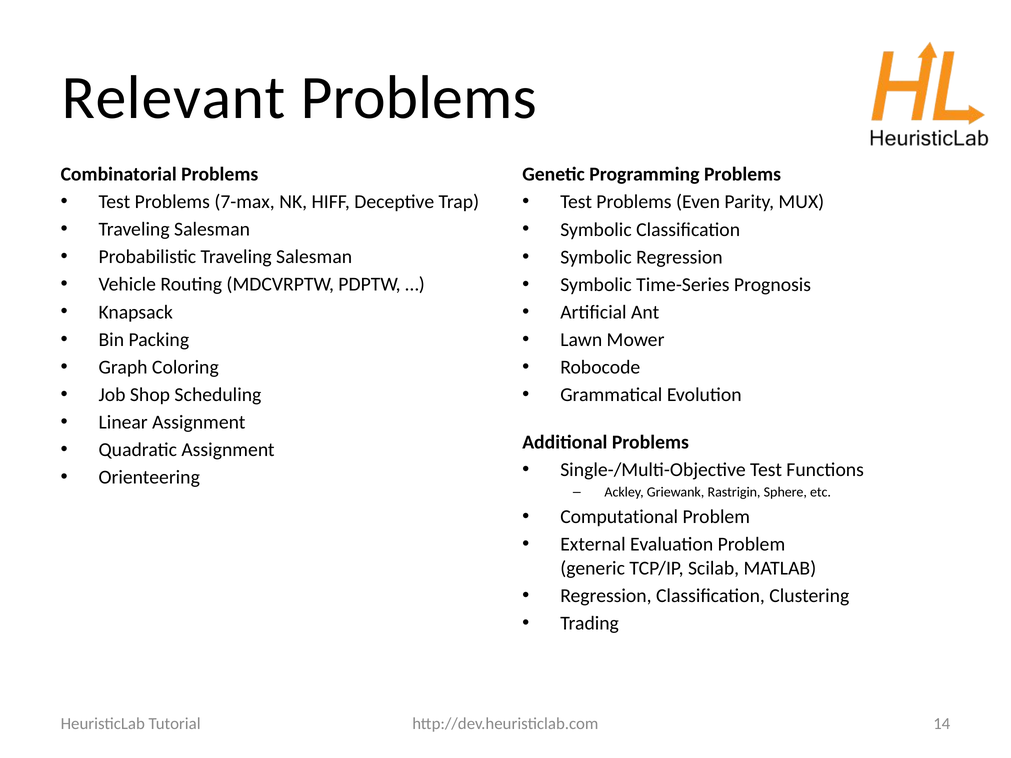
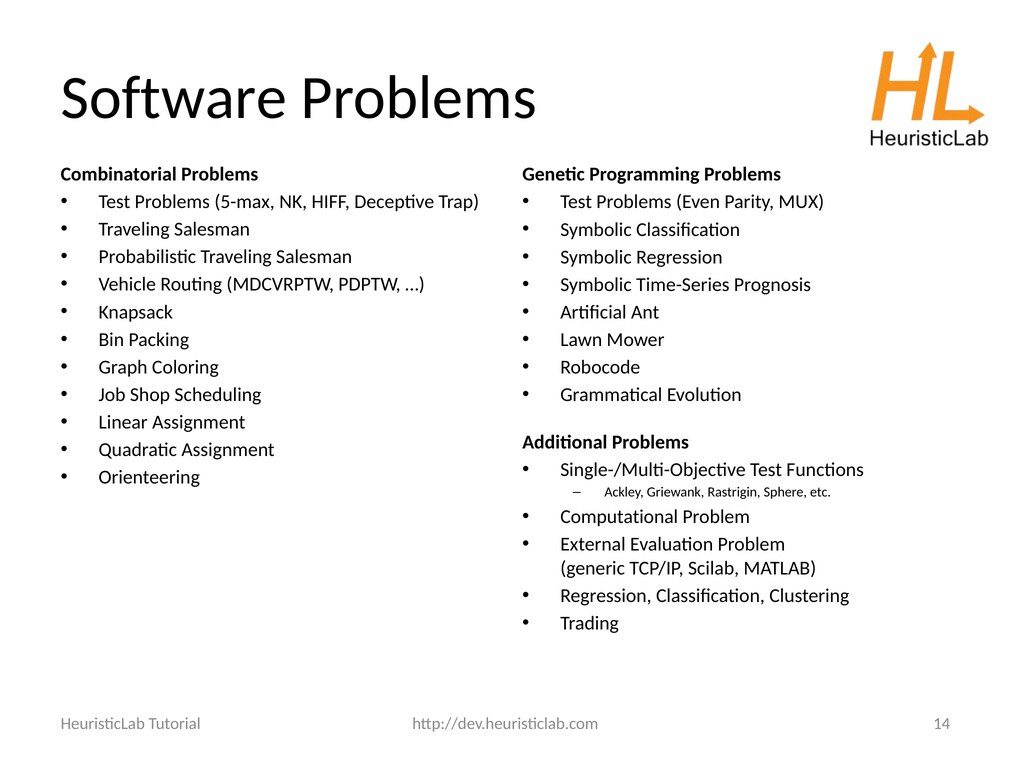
Relevant: Relevant -> Software (174, 98)
7-max: 7-max -> 5-max (245, 202)
